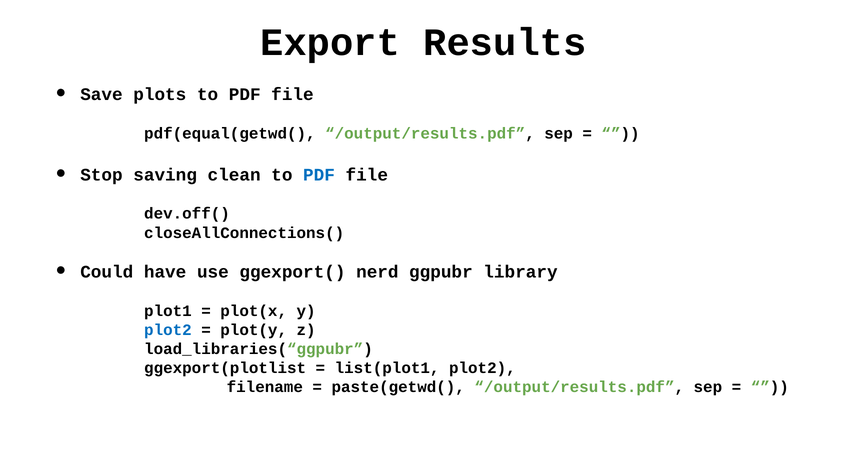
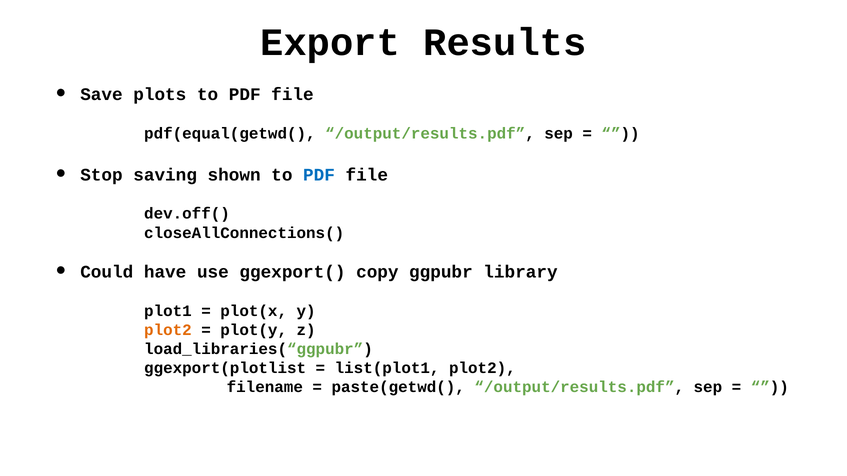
clean: clean -> shown (234, 175)
nerd: nerd -> copy (377, 272)
plot2 colour: blue -> orange (168, 330)
